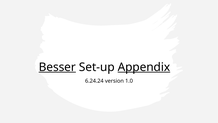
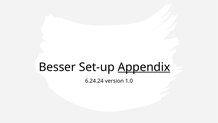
Besser underline: present -> none (57, 67)
